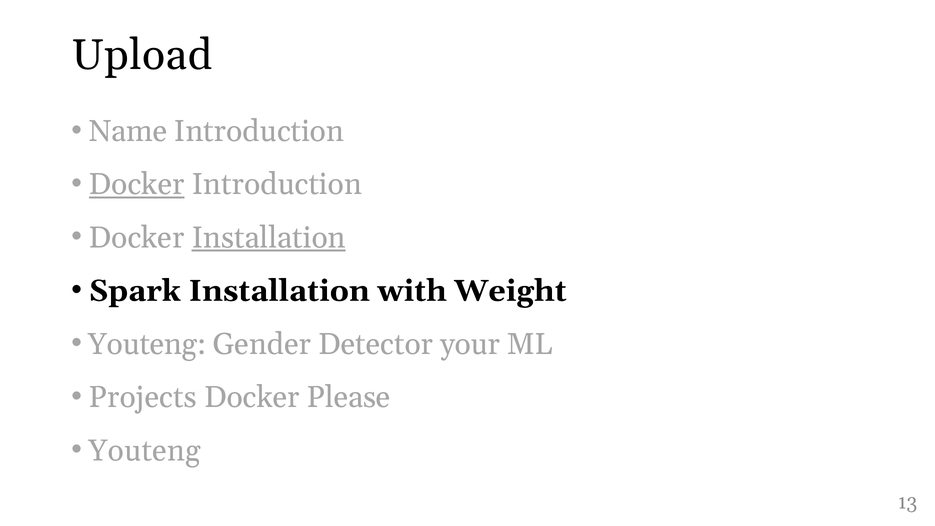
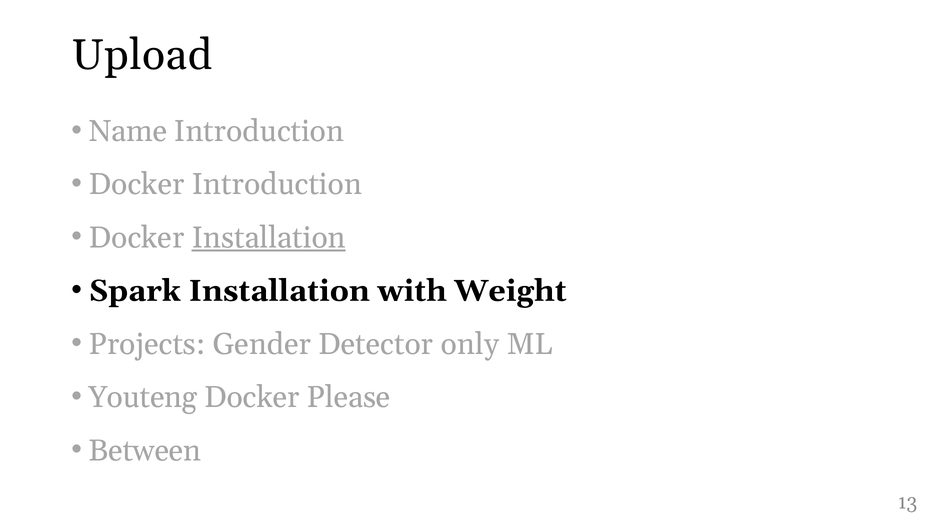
Docker underline: present -> none (137, 184)
Youteng: Youteng -> Projects (147, 344)
your: your -> only (470, 344)
Projects: Projects -> Youteng (143, 397)
Youteng: Youteng -> Between (145, 451)
